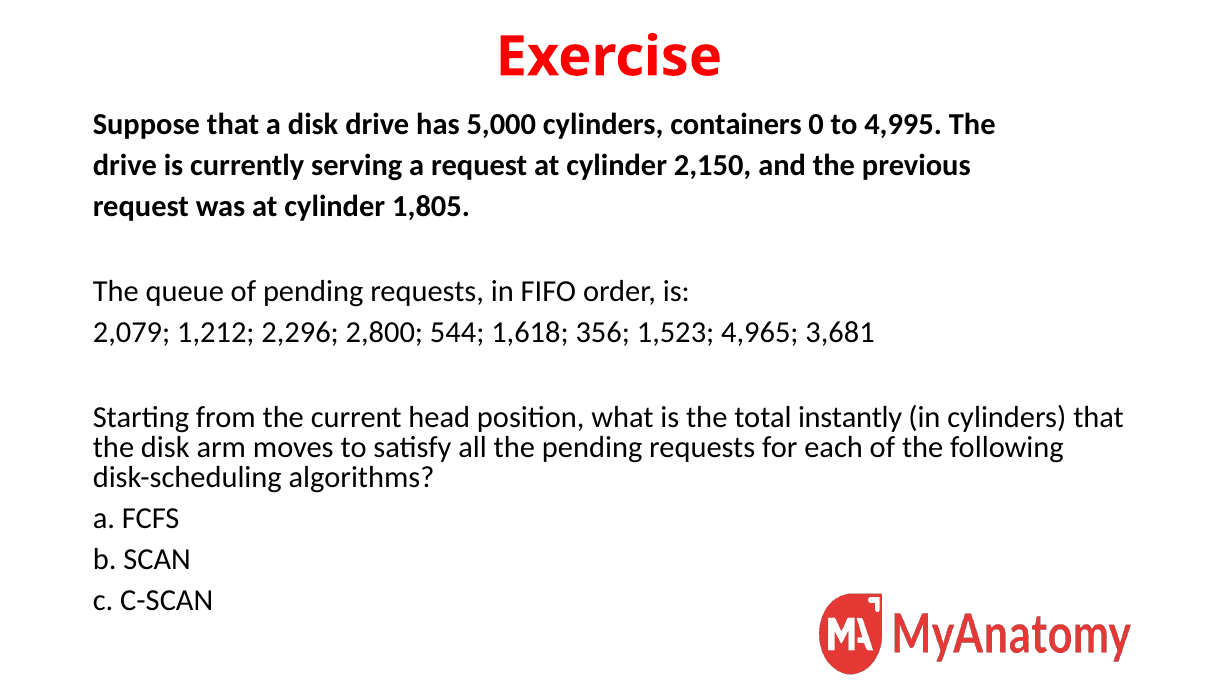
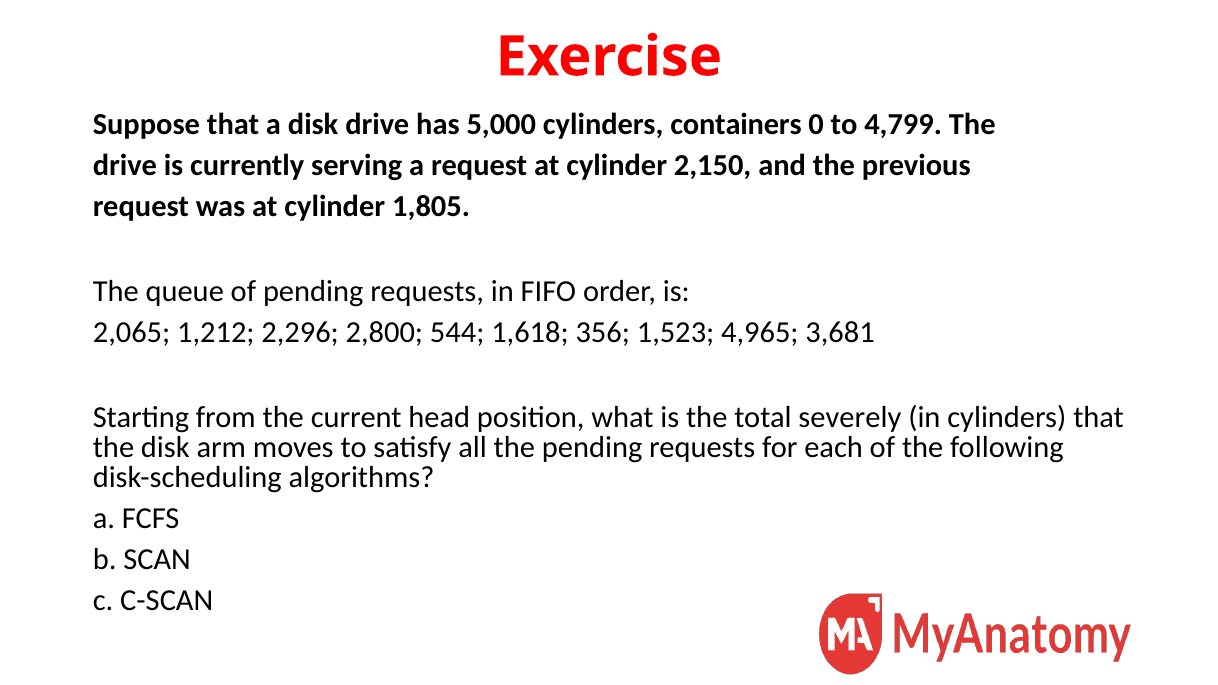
4,995: 4,995 -> 4,799 (903, 124)
2,079: 2,079 -> 2,065 (132, 333)
instantly: instantly -> severely (850, 418)
